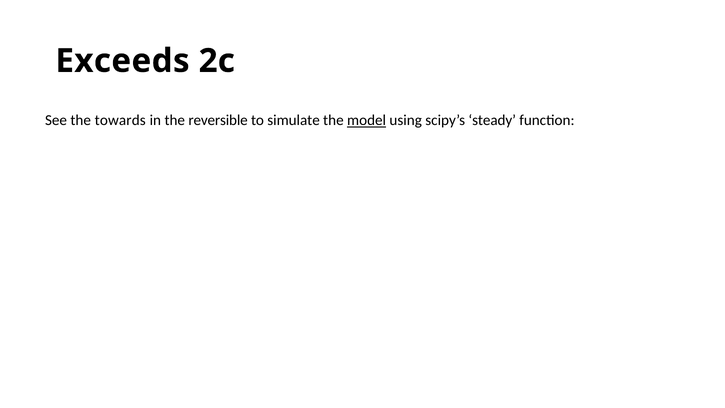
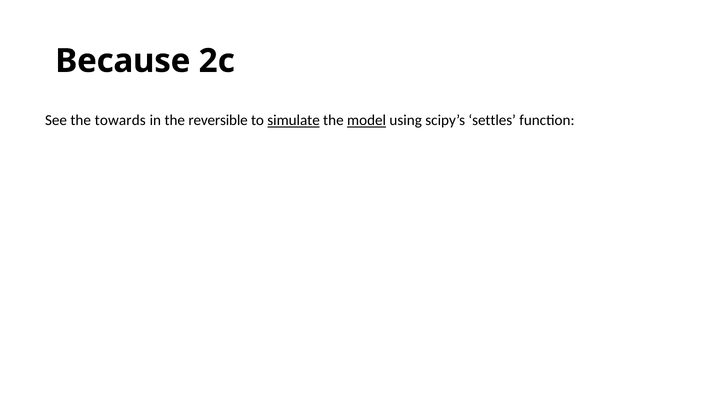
Exceeds: Exceeds -> Because (123, 61)
simulate underline: none -> present (294, 120)
steady: steady -> settles (492, 120)
